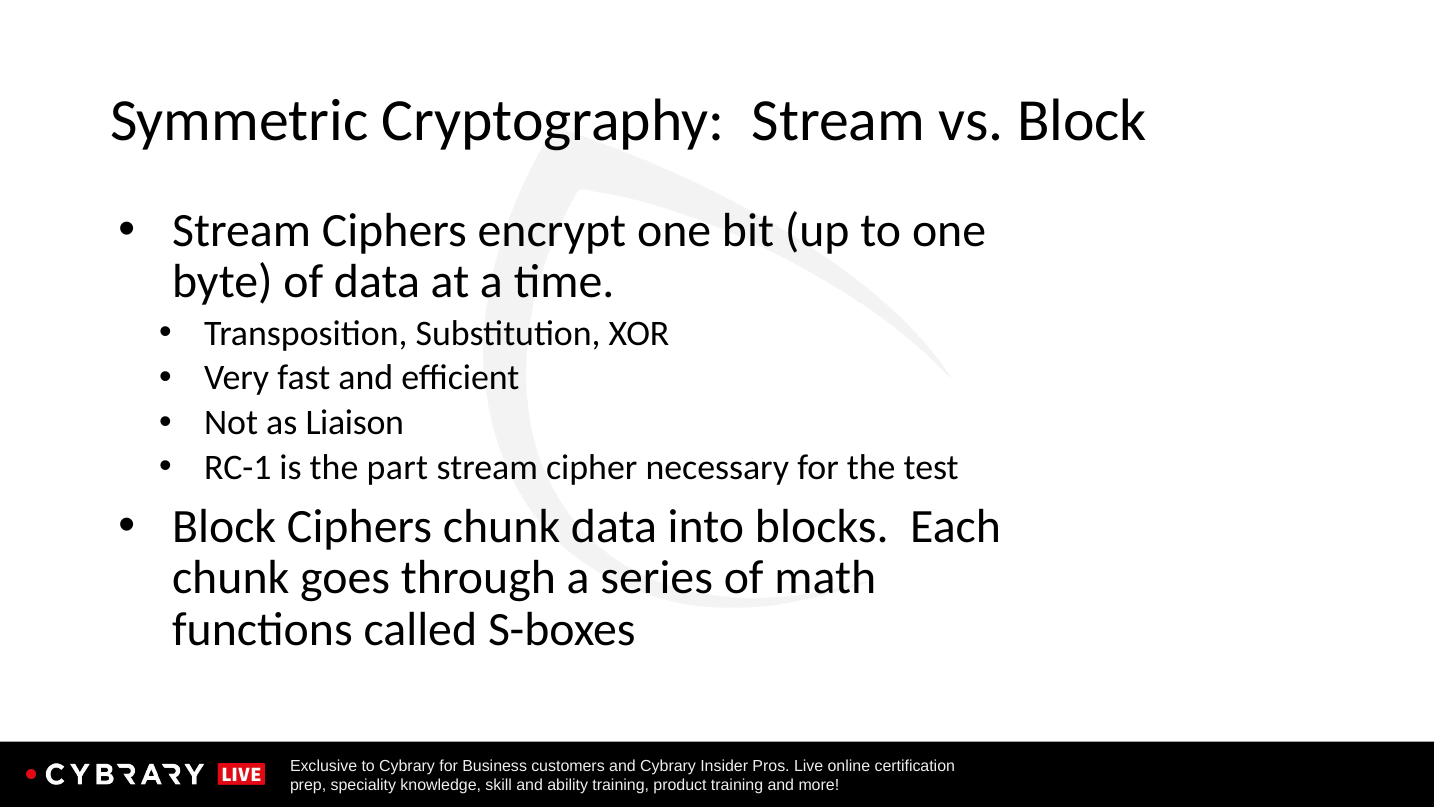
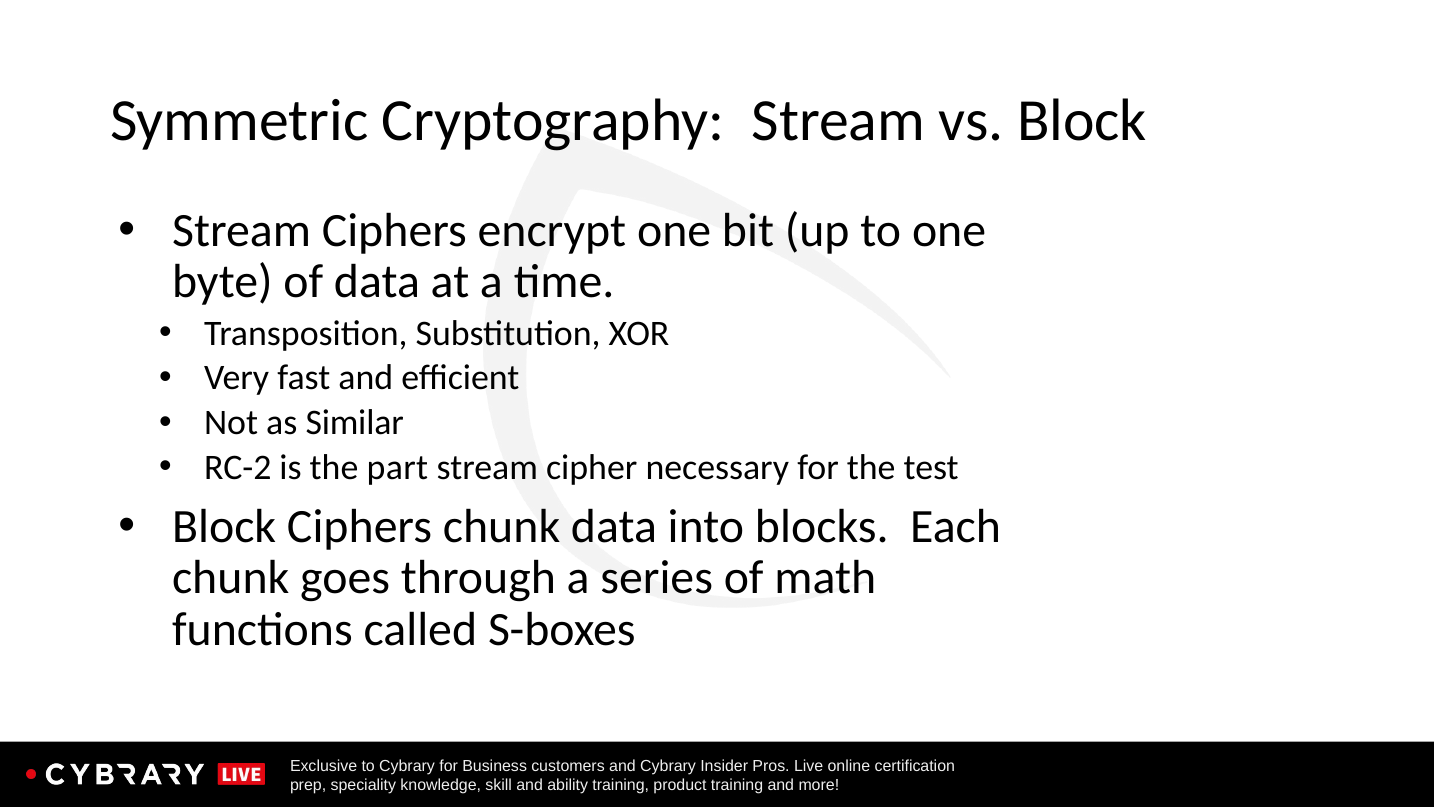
Liaison: Liaison -> Similar (355, 423)
RC-1: RC-1 -> RC-2 (238, 467)
